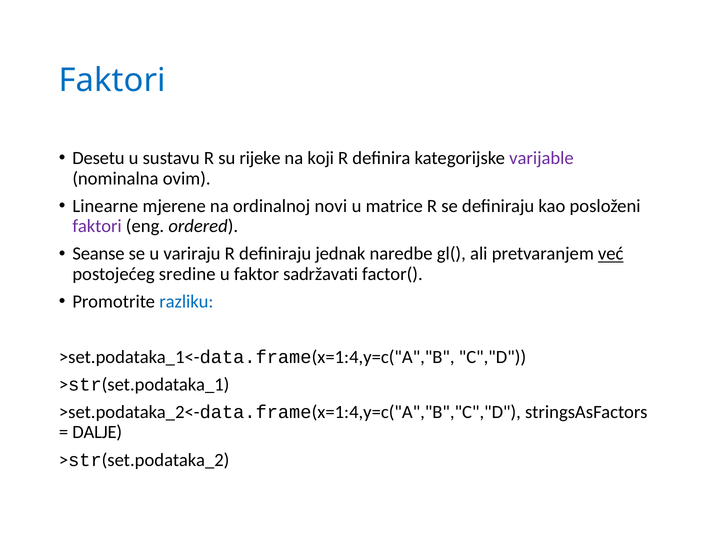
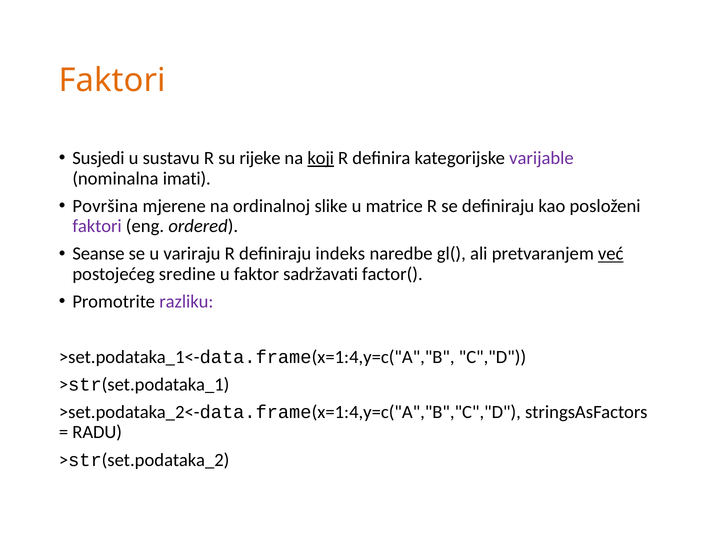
Faktori colour: blue -> orange (112, 81)
Desetu: Desetu -> Susjedi (98, 158)
koji underline: none -> present (321, 158)
ovim: ovim -> imati (187, 178)
Linearne: Linearne -> Površina (105, 206)
novi: novi -> slike (331, 206)
jednak: jednak -> indeks (340, 254)
razliku colour: blue -> purple (186, 301)
DALJE: DALJE -> RADU (97, 432)
